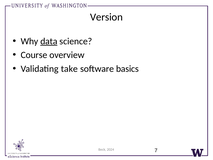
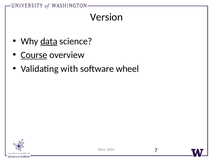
Course underline: none -> present (34, 55)
take: take -> with (69, 69)
basics: basics -> wheel (127, 69)
